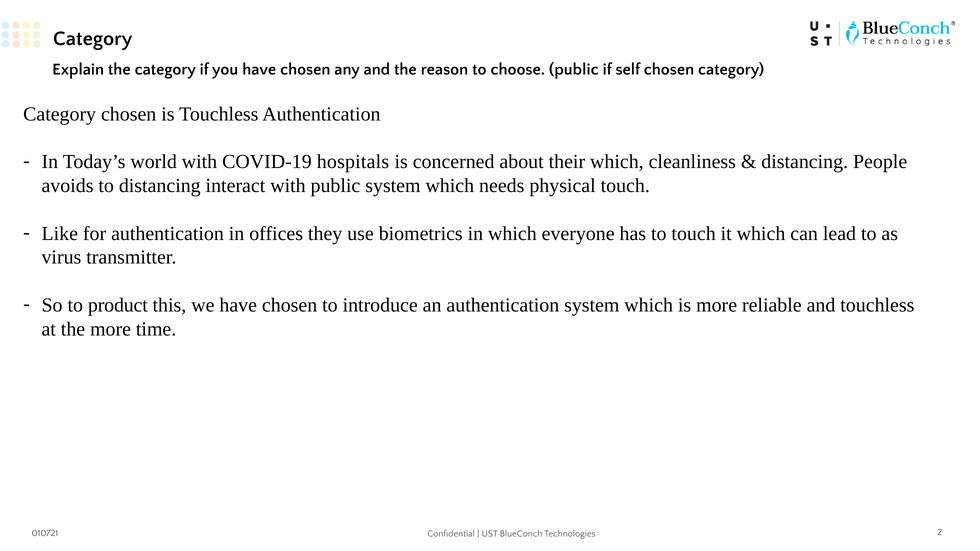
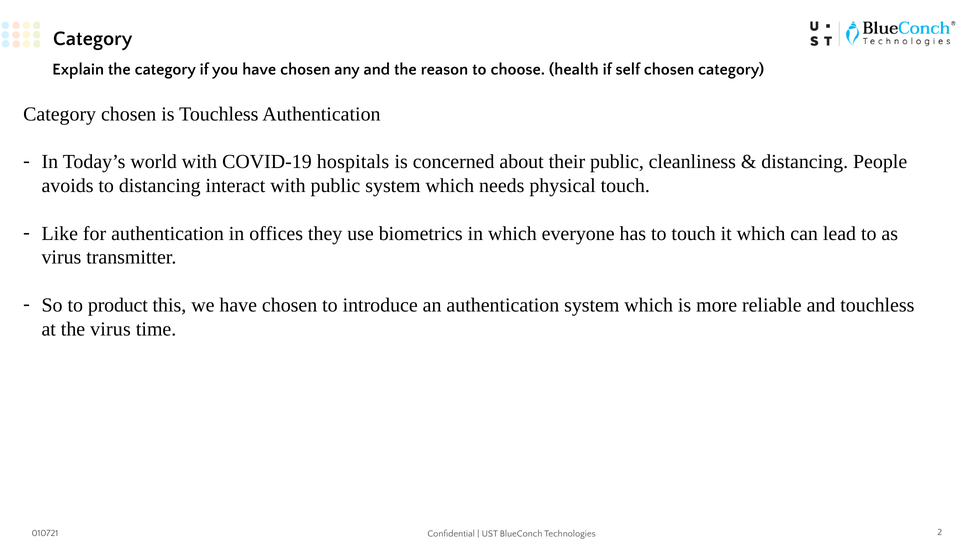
choose public: public -> health (574, 70)
their which: which -> public (617, 162)
the more: more -> virus (110, 329)
